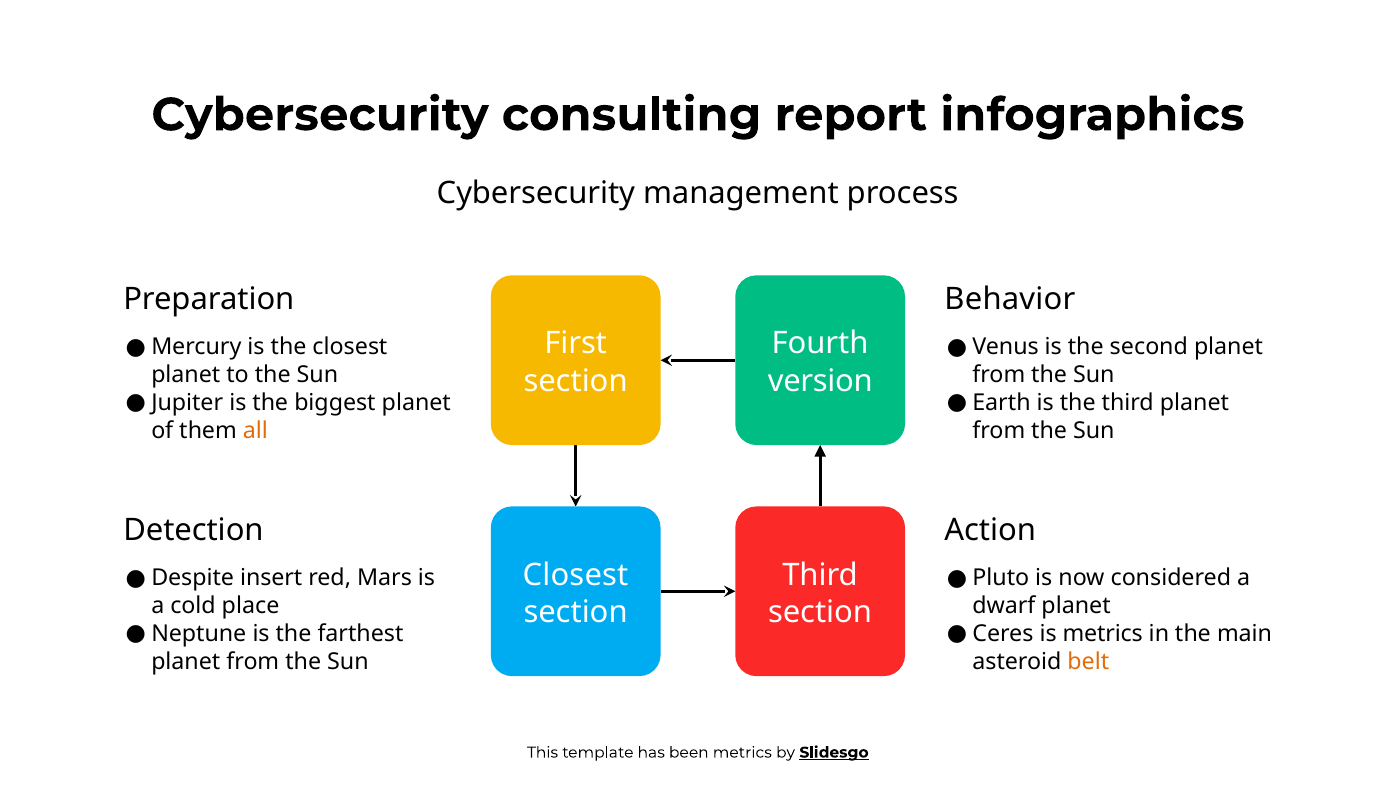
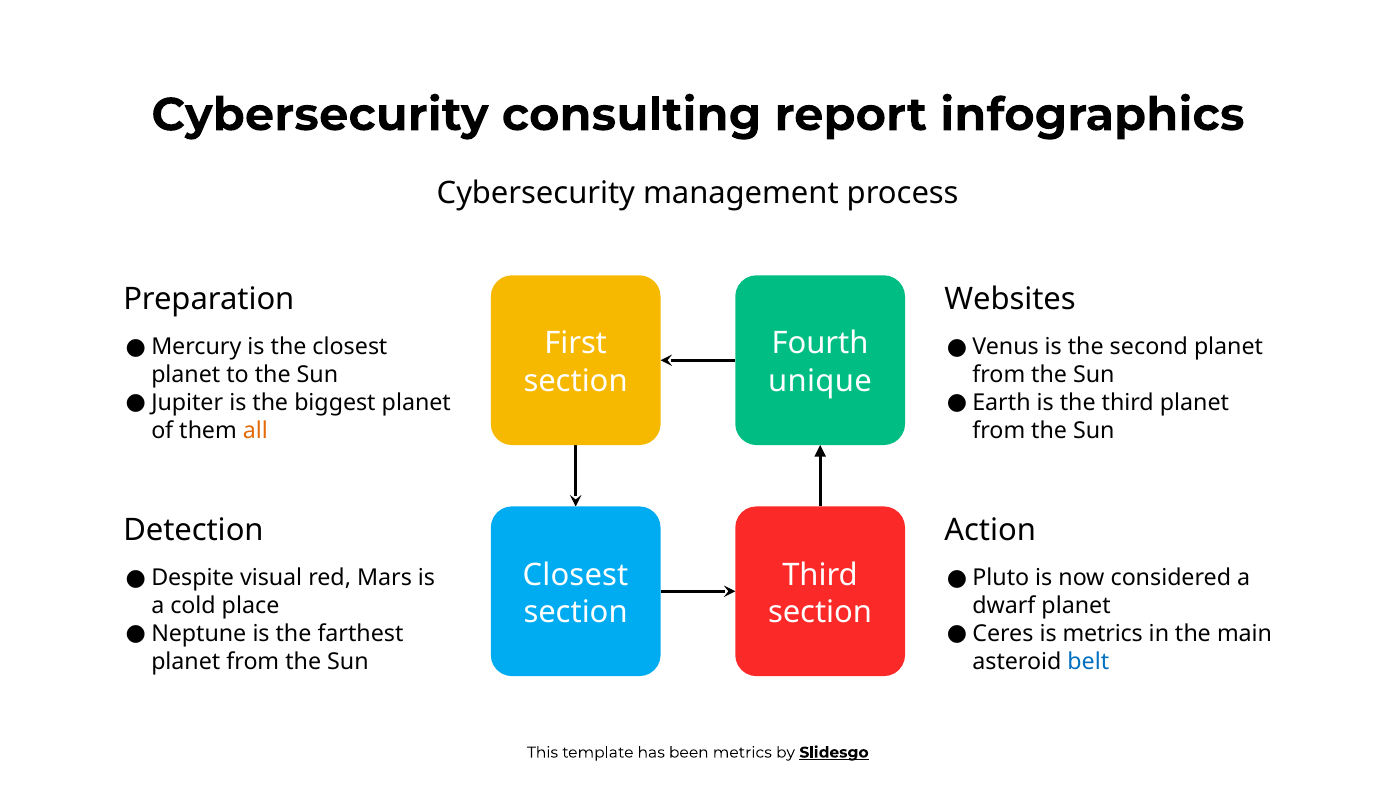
Behavior: Behavior -> Websites (1010, 299)
version: version -> unique (820, 381)
insert: insert -> visual (271, 578)
belt colour: orange -> blue (1088, 662)
